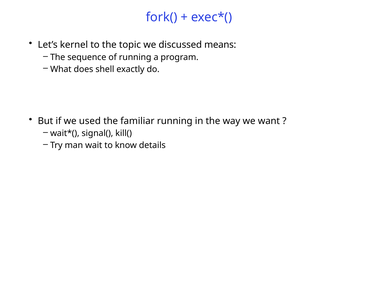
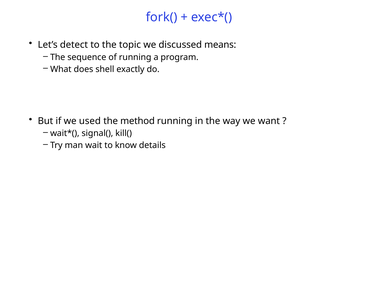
kernel: kernel -> detect (74, 45)
familiar: familiar -> method (138, 121)
